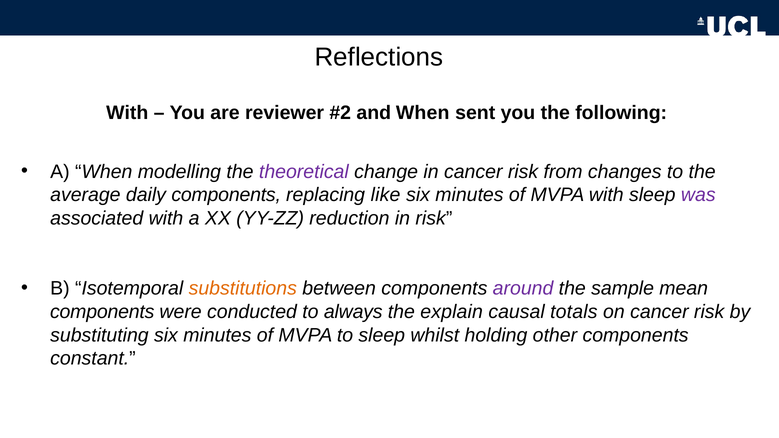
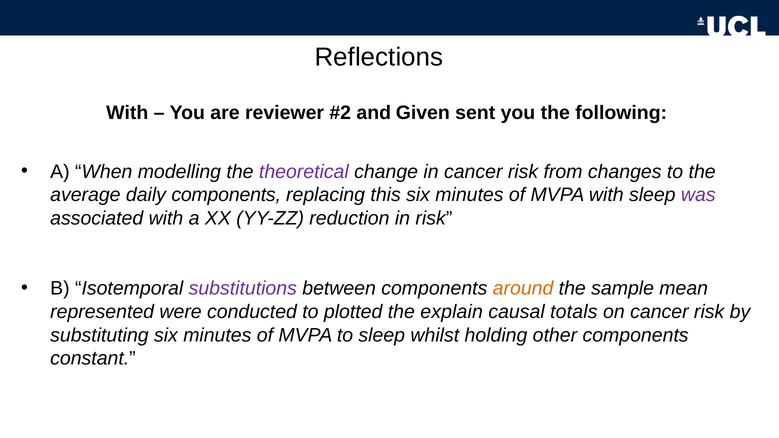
and When: When -> Given (423, 113)
like: like -> this (386, 195)
substitutions colour: orange -> purple (243, 289)
around colour: purple -> orange (523, 289)
components: components -> represented (102, 312)
always: always -> plotted (353, 312)
